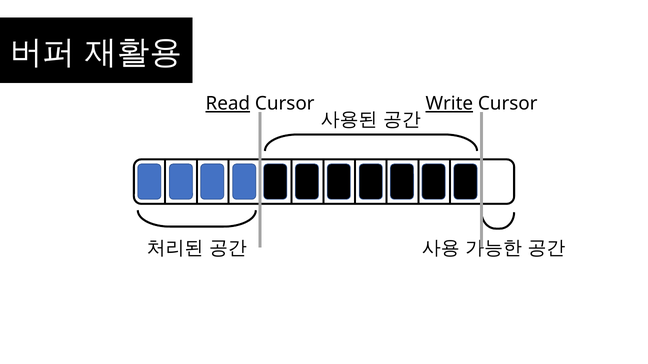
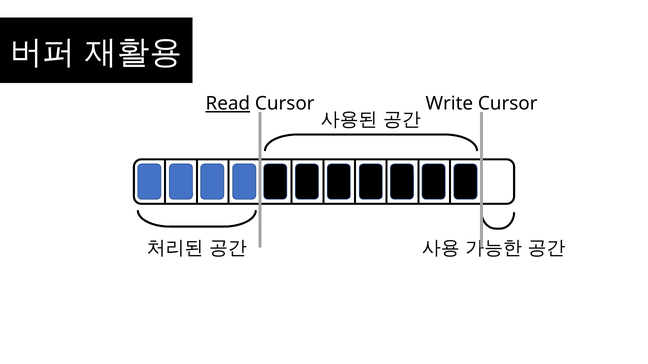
Write underline: present -> none (449, 104)
